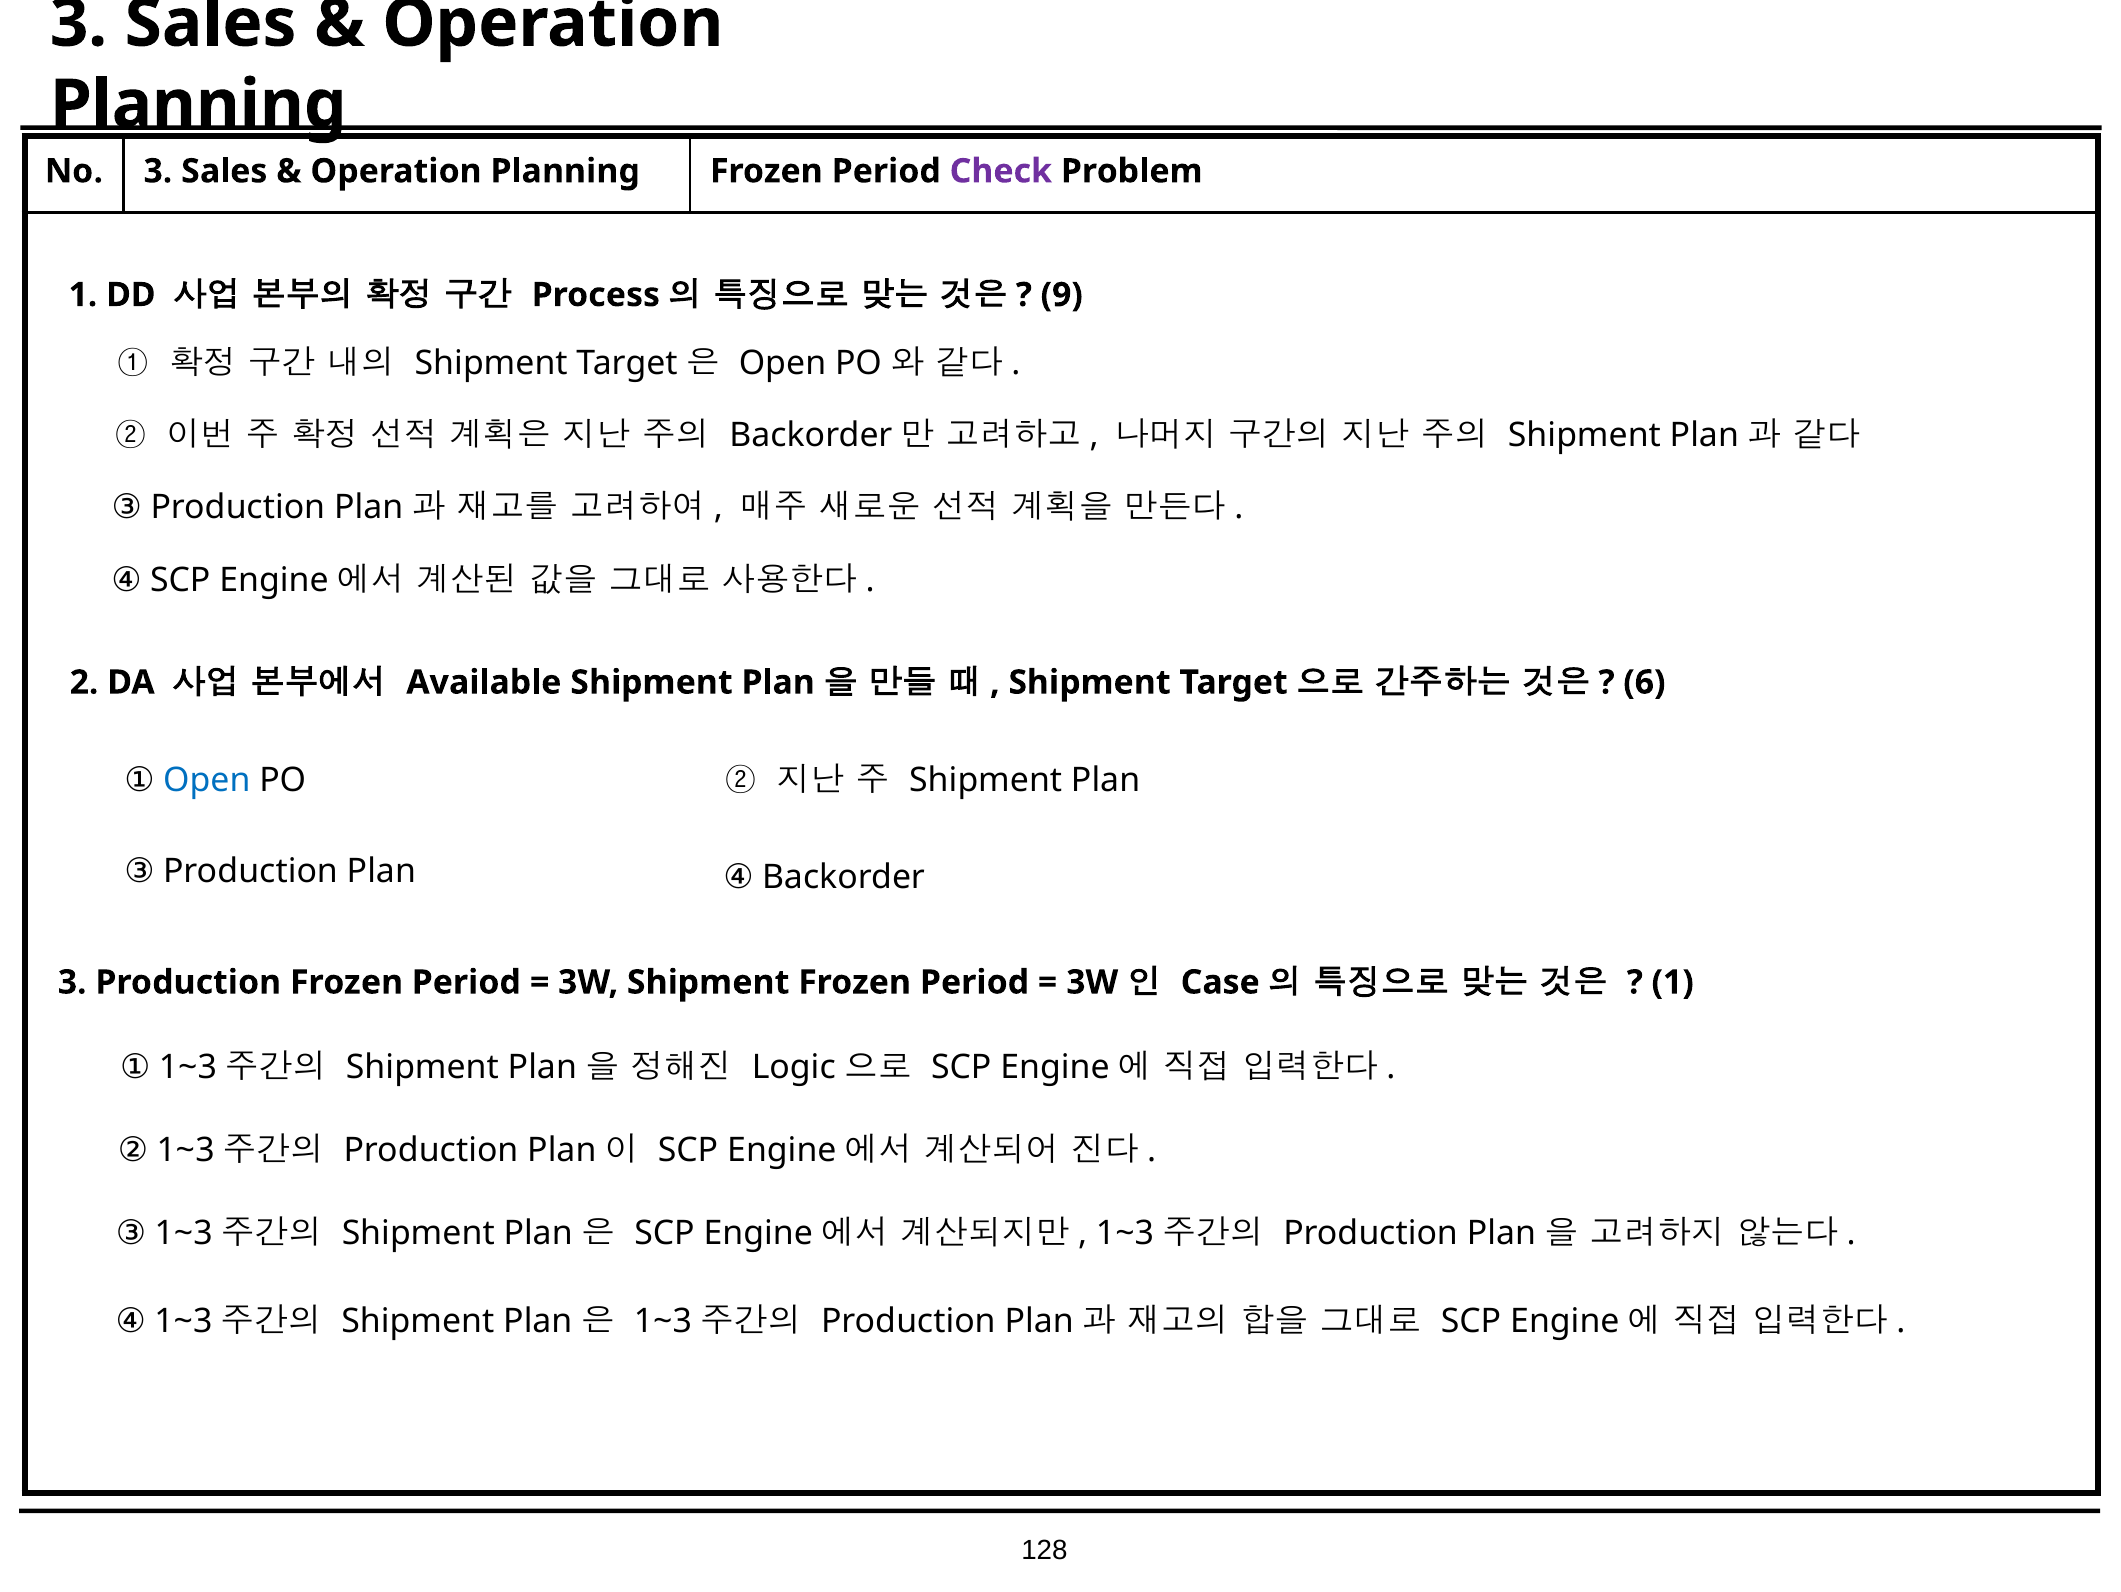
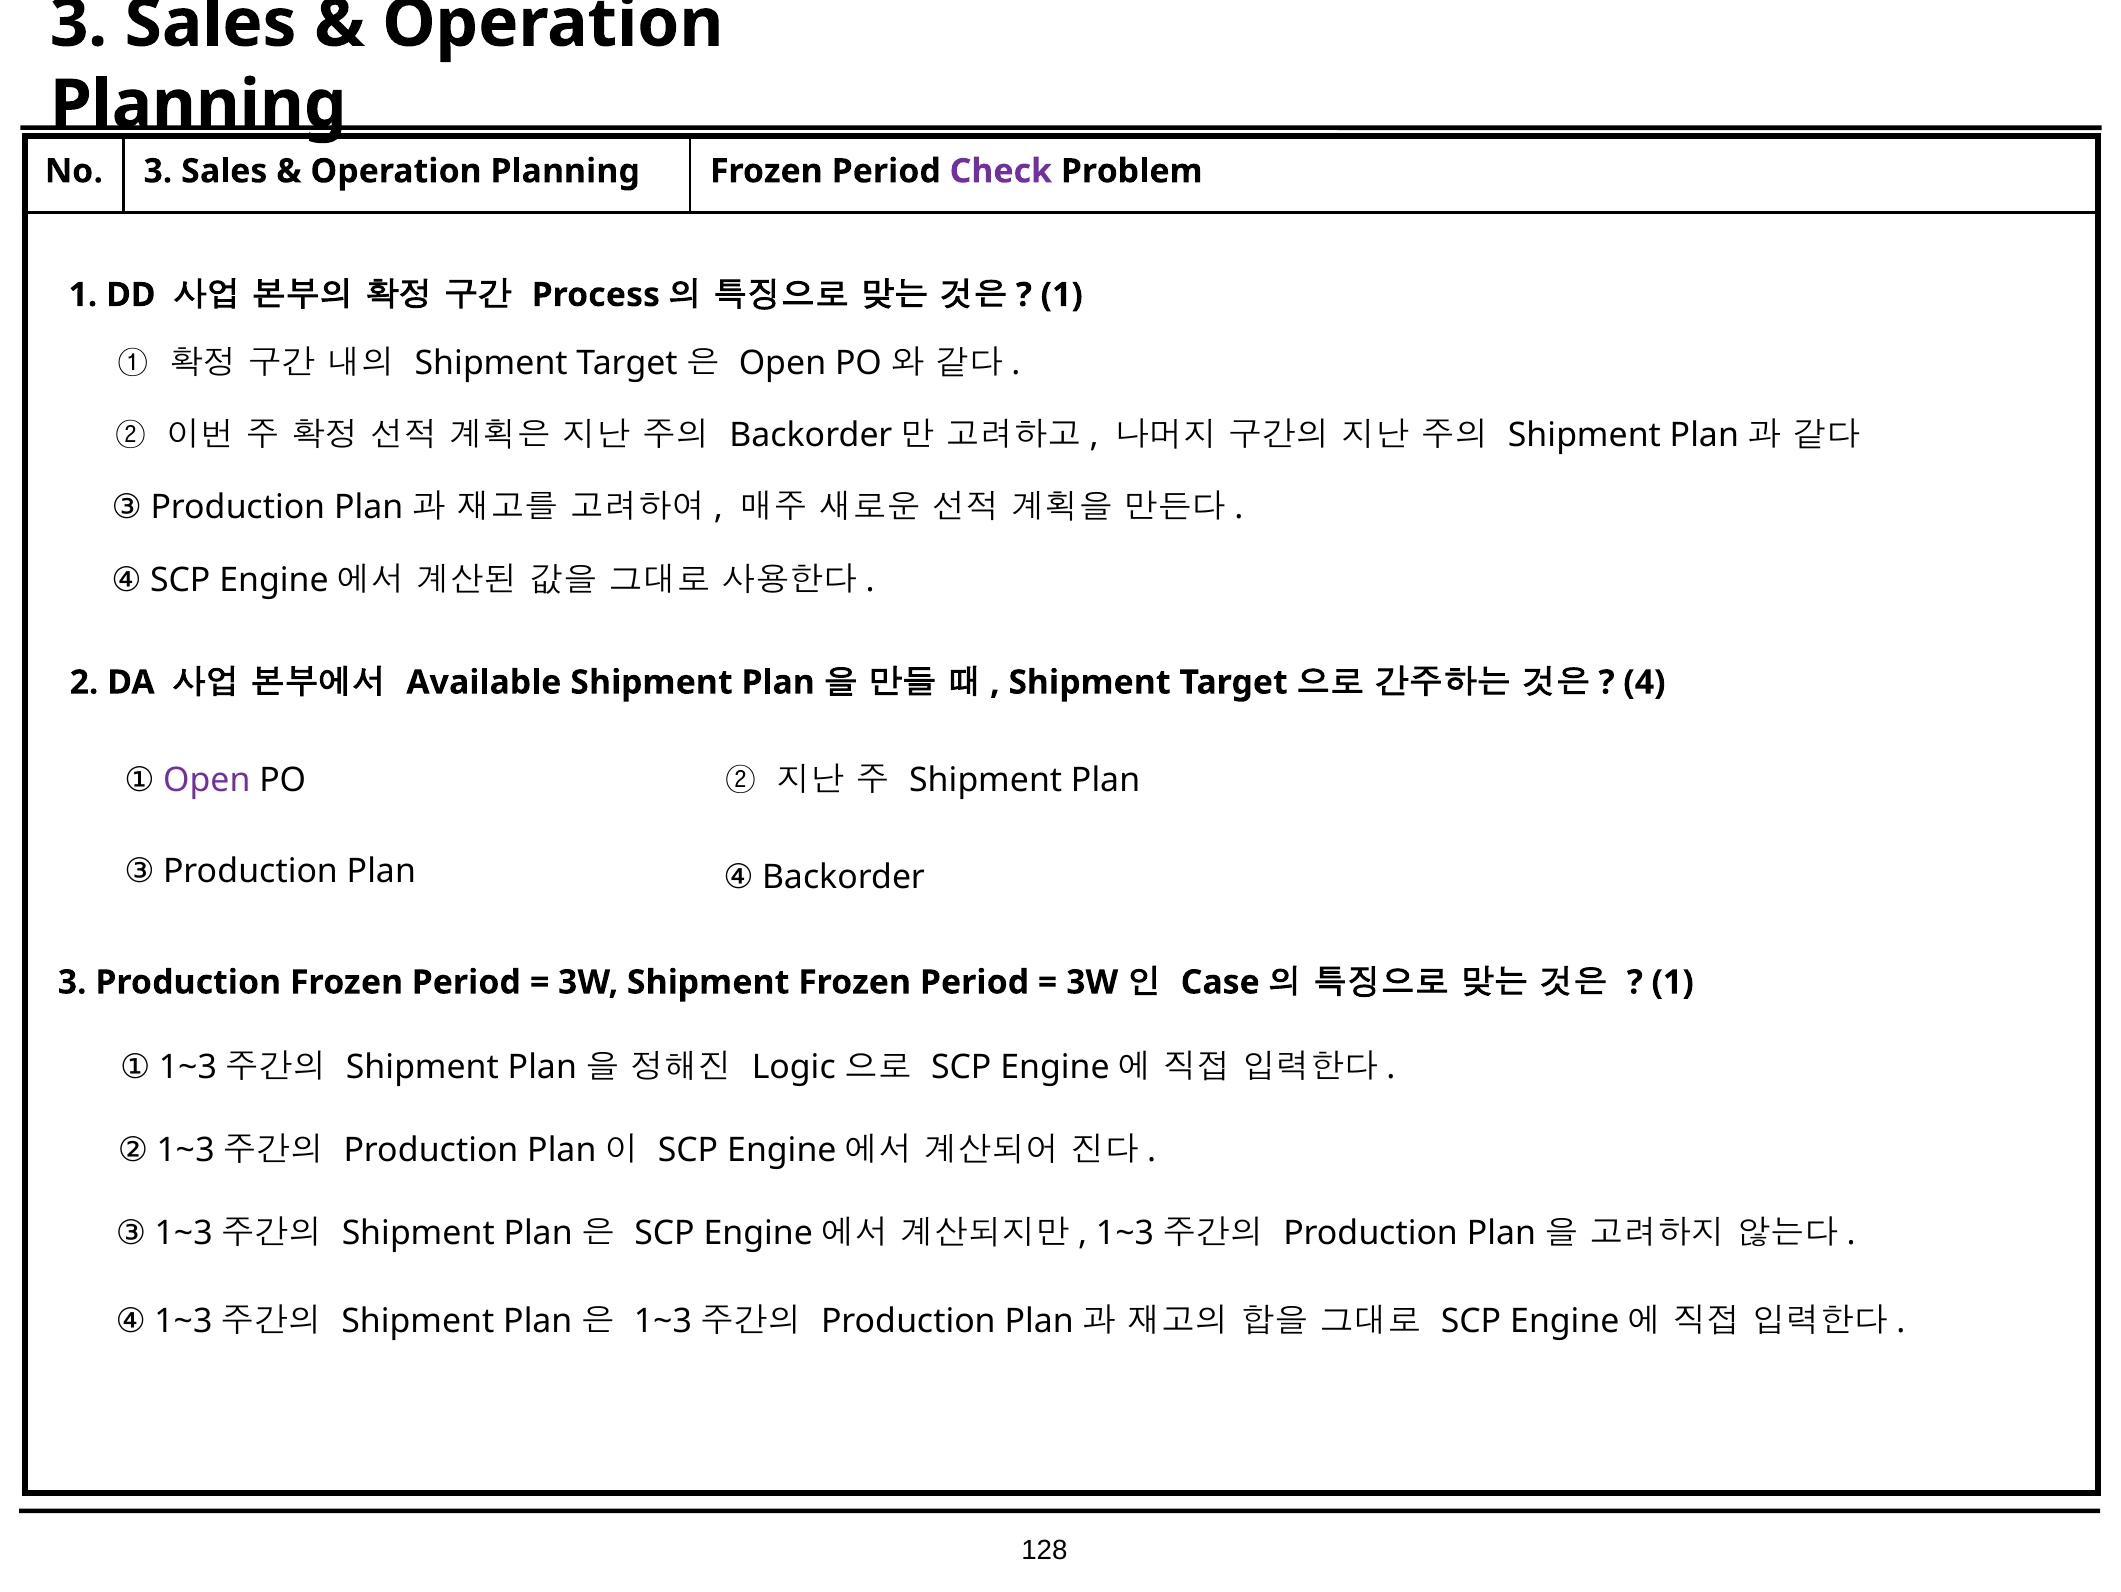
9: 9 -> 1 (1062, 295)
6: 6 -> 4 (1644, 682)
Open colour: blue -> purple (207, 780)
